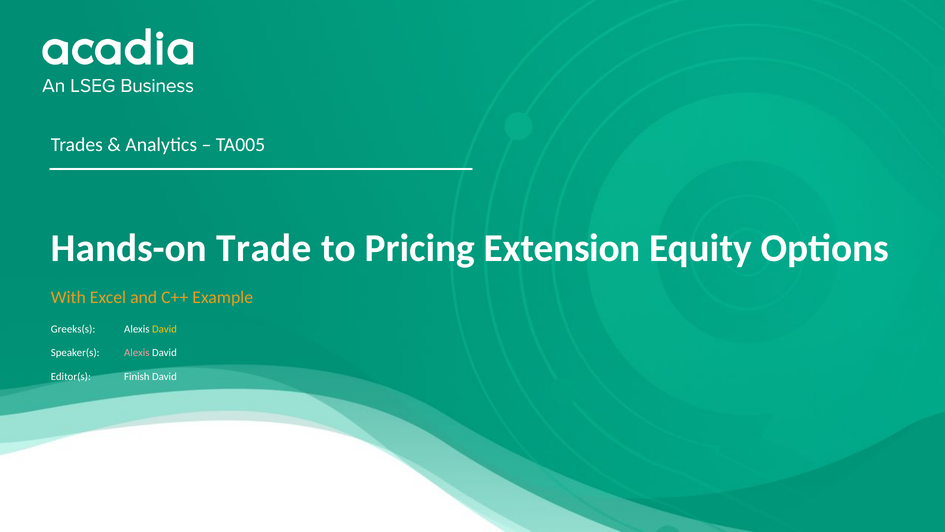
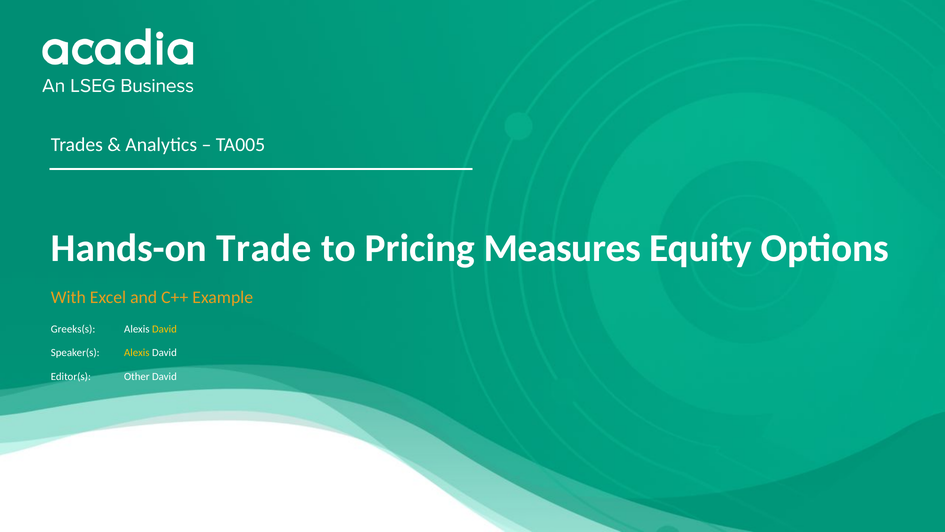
Extension: Extension -> Measures (562, 248)
Alexis colour: pink -> yellow (137, 353)
Finish: Finish -> Other (137, 376)
